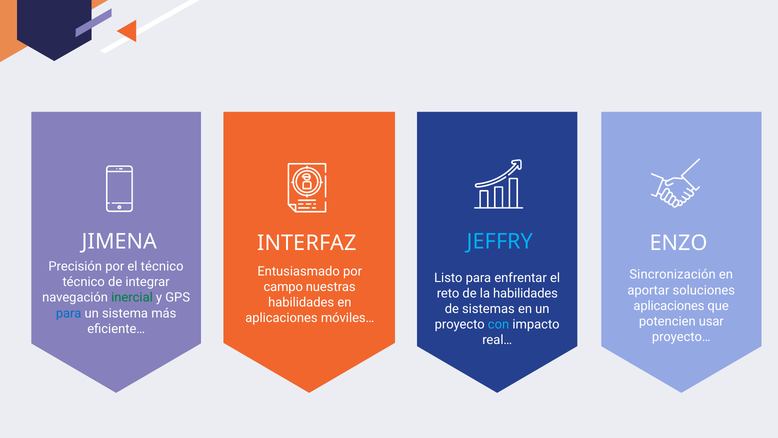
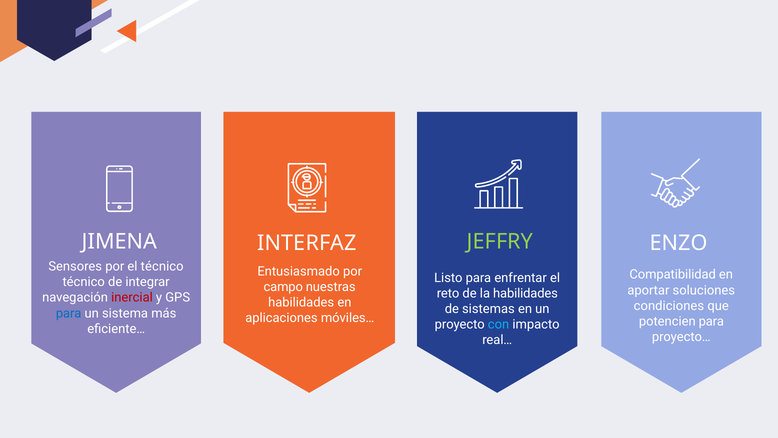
JEFFRY colour: light blue -> light green (500, 241)
Precisión: Precisión -> Sensores (75, 266)
Sincronización: Sincronización -> Compatibilidad (673, 274)
inercial colour: green -> red (132, 297)
aplicaciones: aplicaciones -> condiciones (669, 306)
potencien usar: usar -> para (711, 321)
